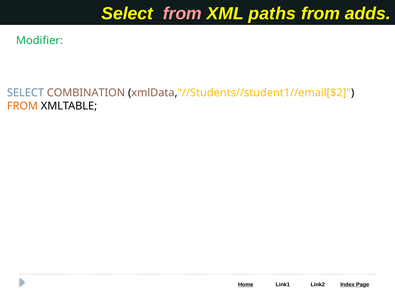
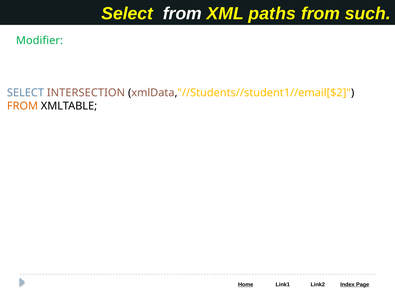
from colour: pink -> white (182, 14)
adds: adds -> such (368, 14)
COMBINATION: COMBINATION -> INTERSECTION (86, 93)
